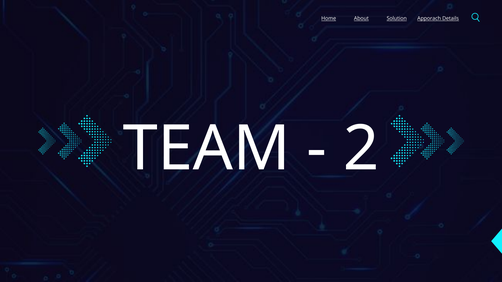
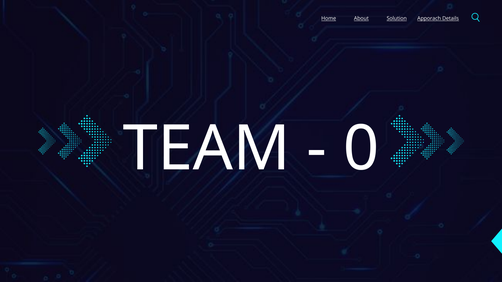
2: 2 -> 0 (361, 149)
